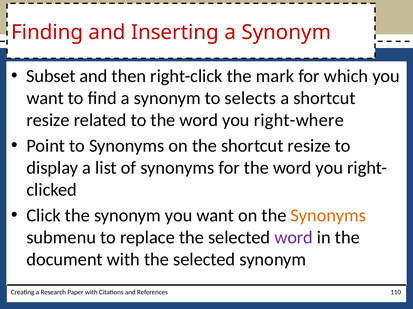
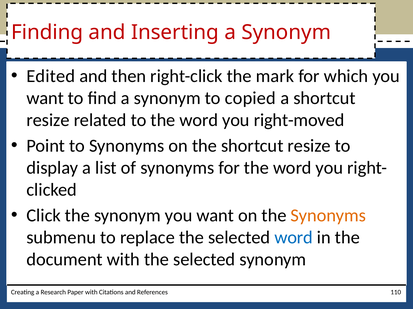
Subset: Subset -> Edited (51, 76)
selects: selects -> copied (250, 98)
right-where: right-where -> right-moved (299, 120)
word colour: purple -> blue (294, 238)
